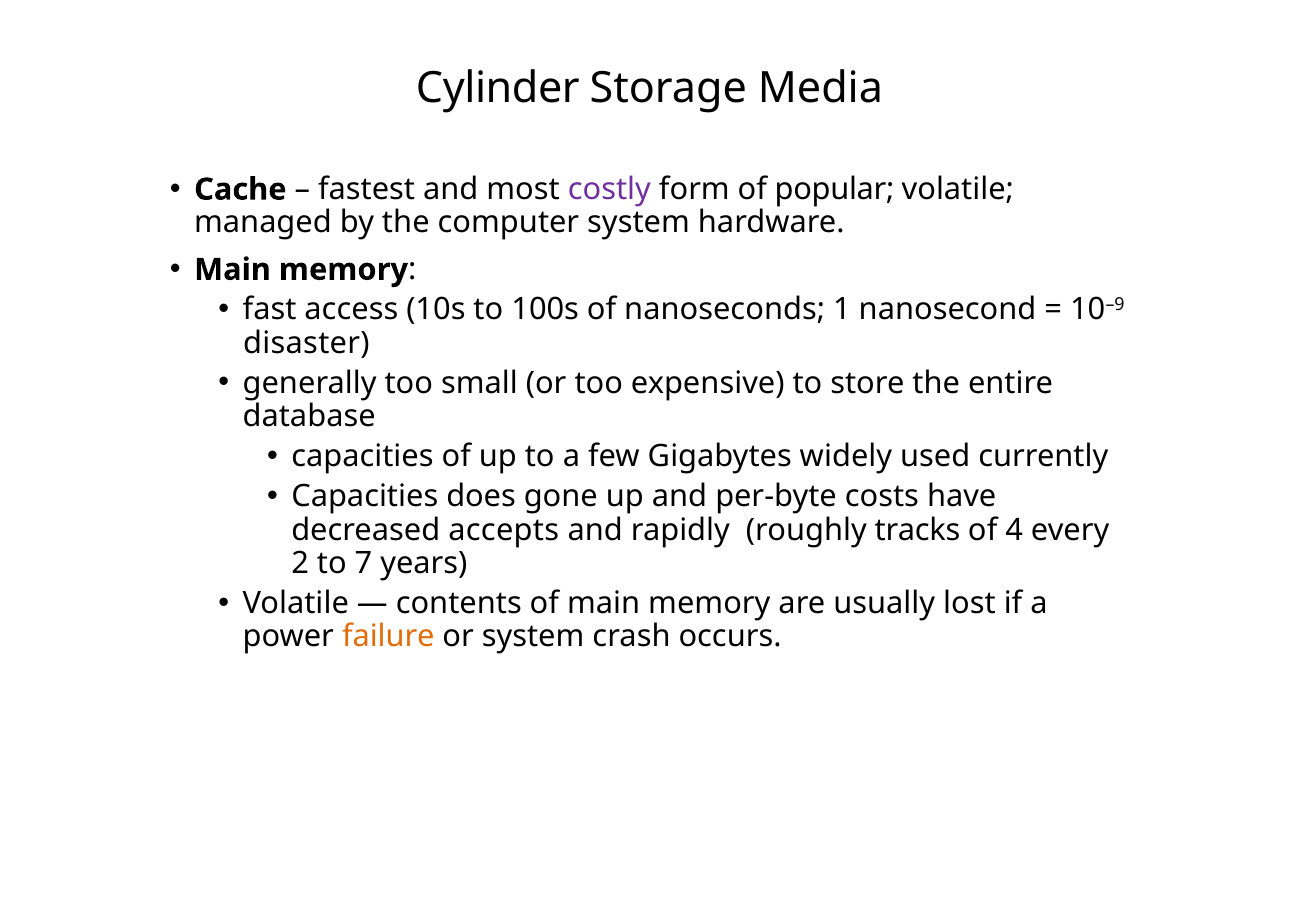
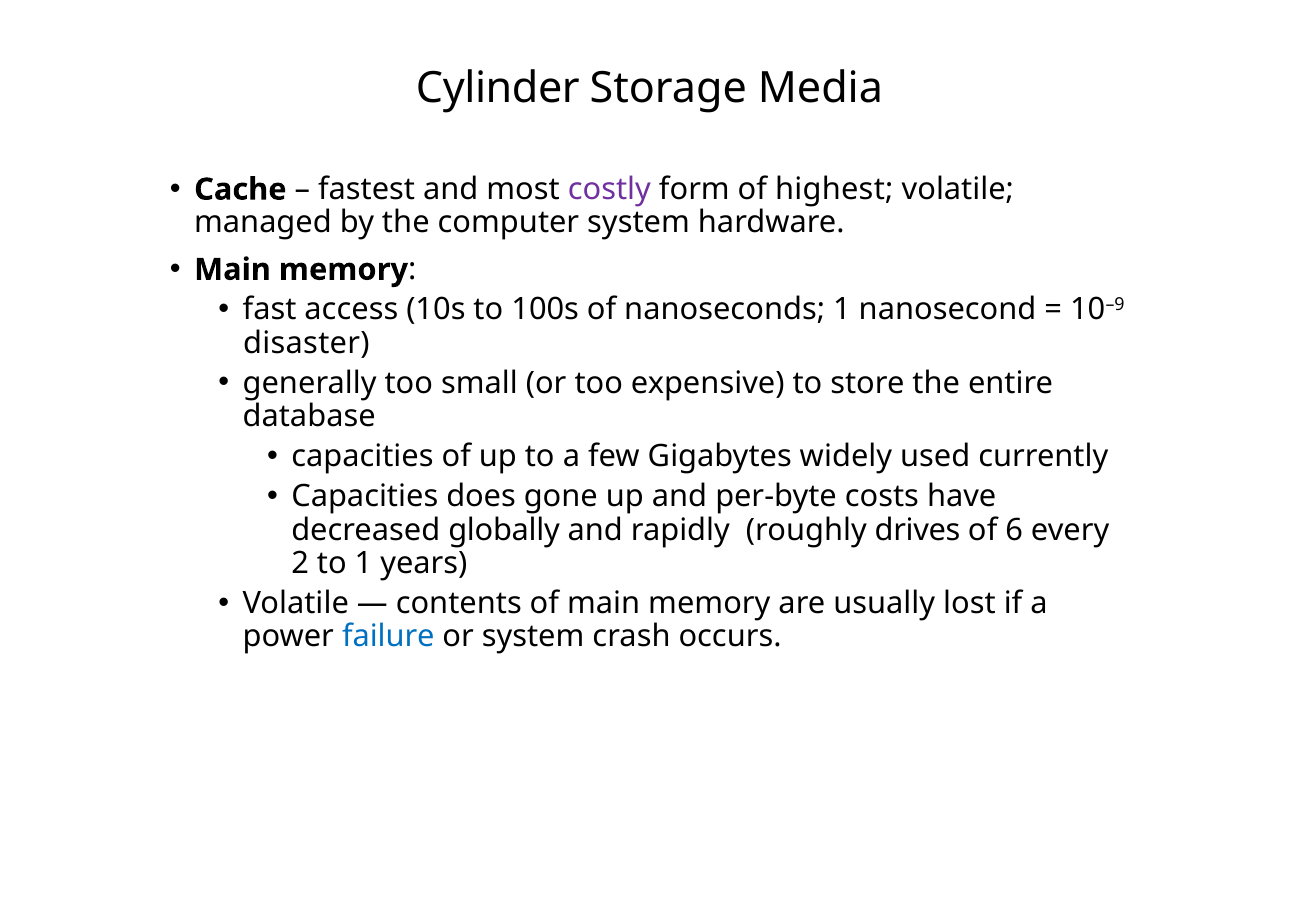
popular: popular -> highest (834, 189)
accepts: accepts -> globally (504, 530)
tracks: tracks -> drives (918, 530)
4: 4 -> 6 (1014, 530)
to 7: 7 -> 1 (363, 563)
failure colour: orange -> blue (388, 636)
